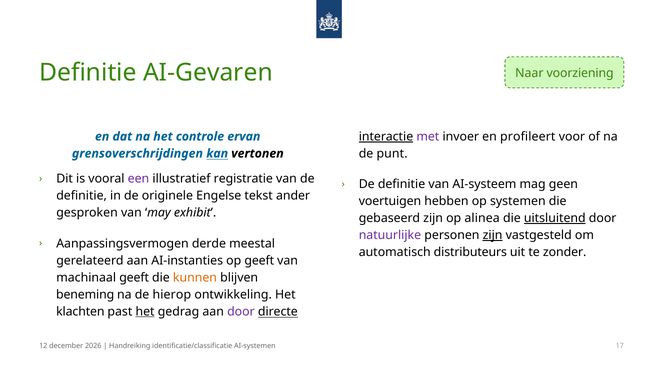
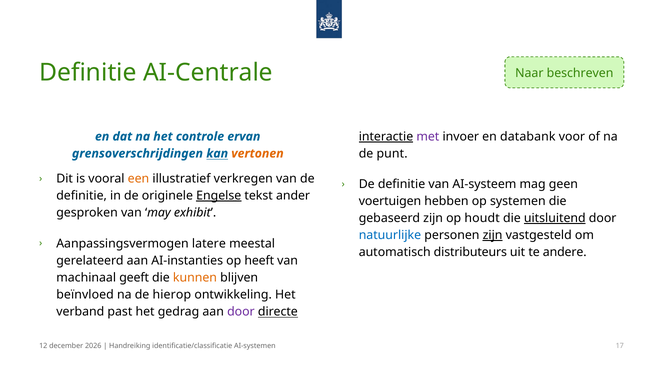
AI-Gevaren: AI-Gevaren -> AI-Centrale (208, 72)
voorziening: voorziening -> beschreven (580, 73)
profileert: profileert -> databank (528, 137)
vertonen colour: black -> orange (257, 154)
een colour: purple -> orange (138, 179)
registratie: registratie -> verkregen (243, 179)
Engelse underline: none -> present (219, 196)
alinea: alinea -> houdt (482, 218)
natuurlijke colour: purple -> blue (390, 235)
derde: derde -> latere (209, 244)
zonder: zonder -> andere (565, 252)
op geeft: geeft -> heeft (259, 261)
beneming: beneming -> beïnvloed (85, 295)
klachten: klachten -> verband (80, 312)
het underline: present -> none (145, 312)
